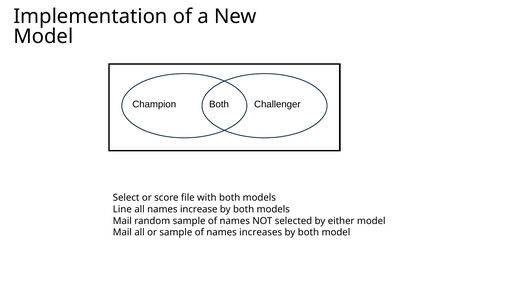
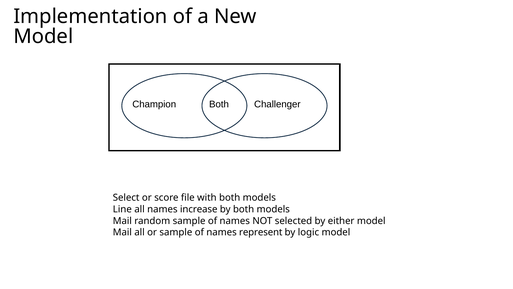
increases: increases -> represent (261, 232)
both: both -> logic (308, 232)
